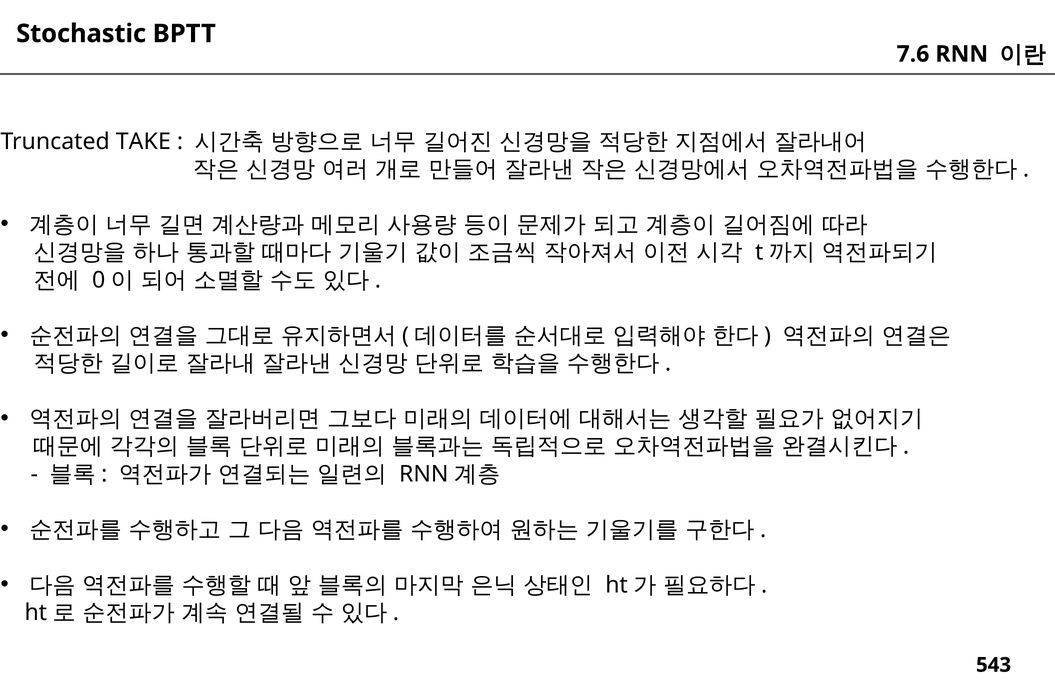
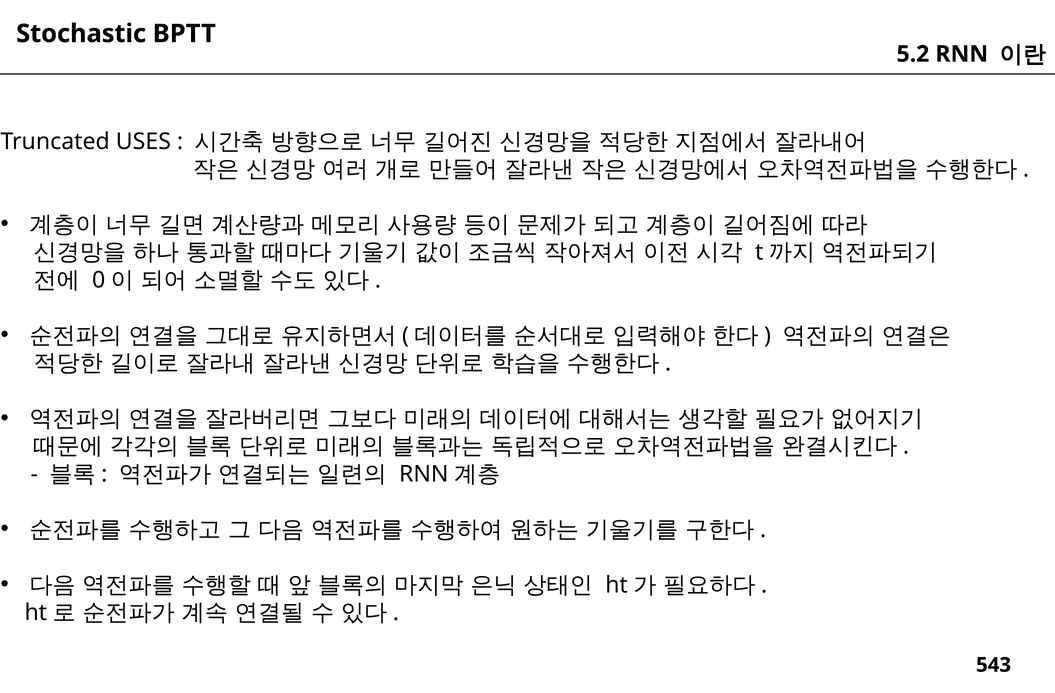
7.6: 7.6 -> 5.2 (913, 54)
TAKE: TAKE -> USES (143, 141)
